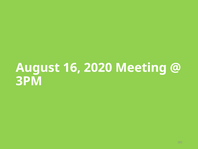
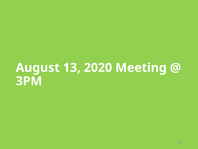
16: 16 -> 13 (72, 67)
